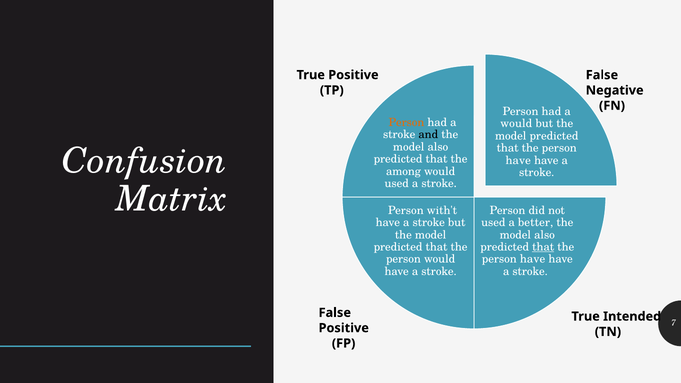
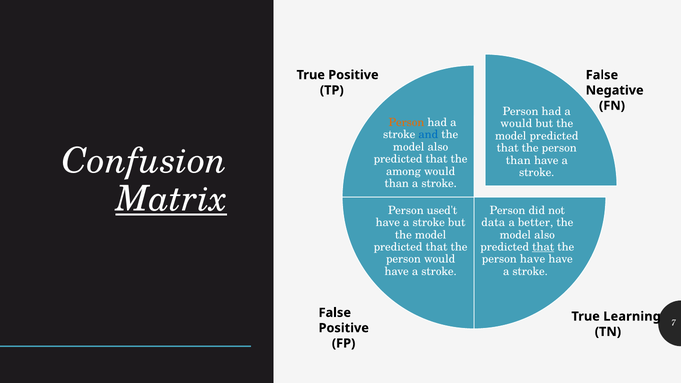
and colour: black -> blue (428, 135)
have: have -> than (518, 160)
used: used -> than (397, 184)
Matrix underline: none -> present (171, 199)
with't: with't -> used't (442, 210)
used: used -> data (493, 223)
Intended: Intended -> Learning (632, 316)
